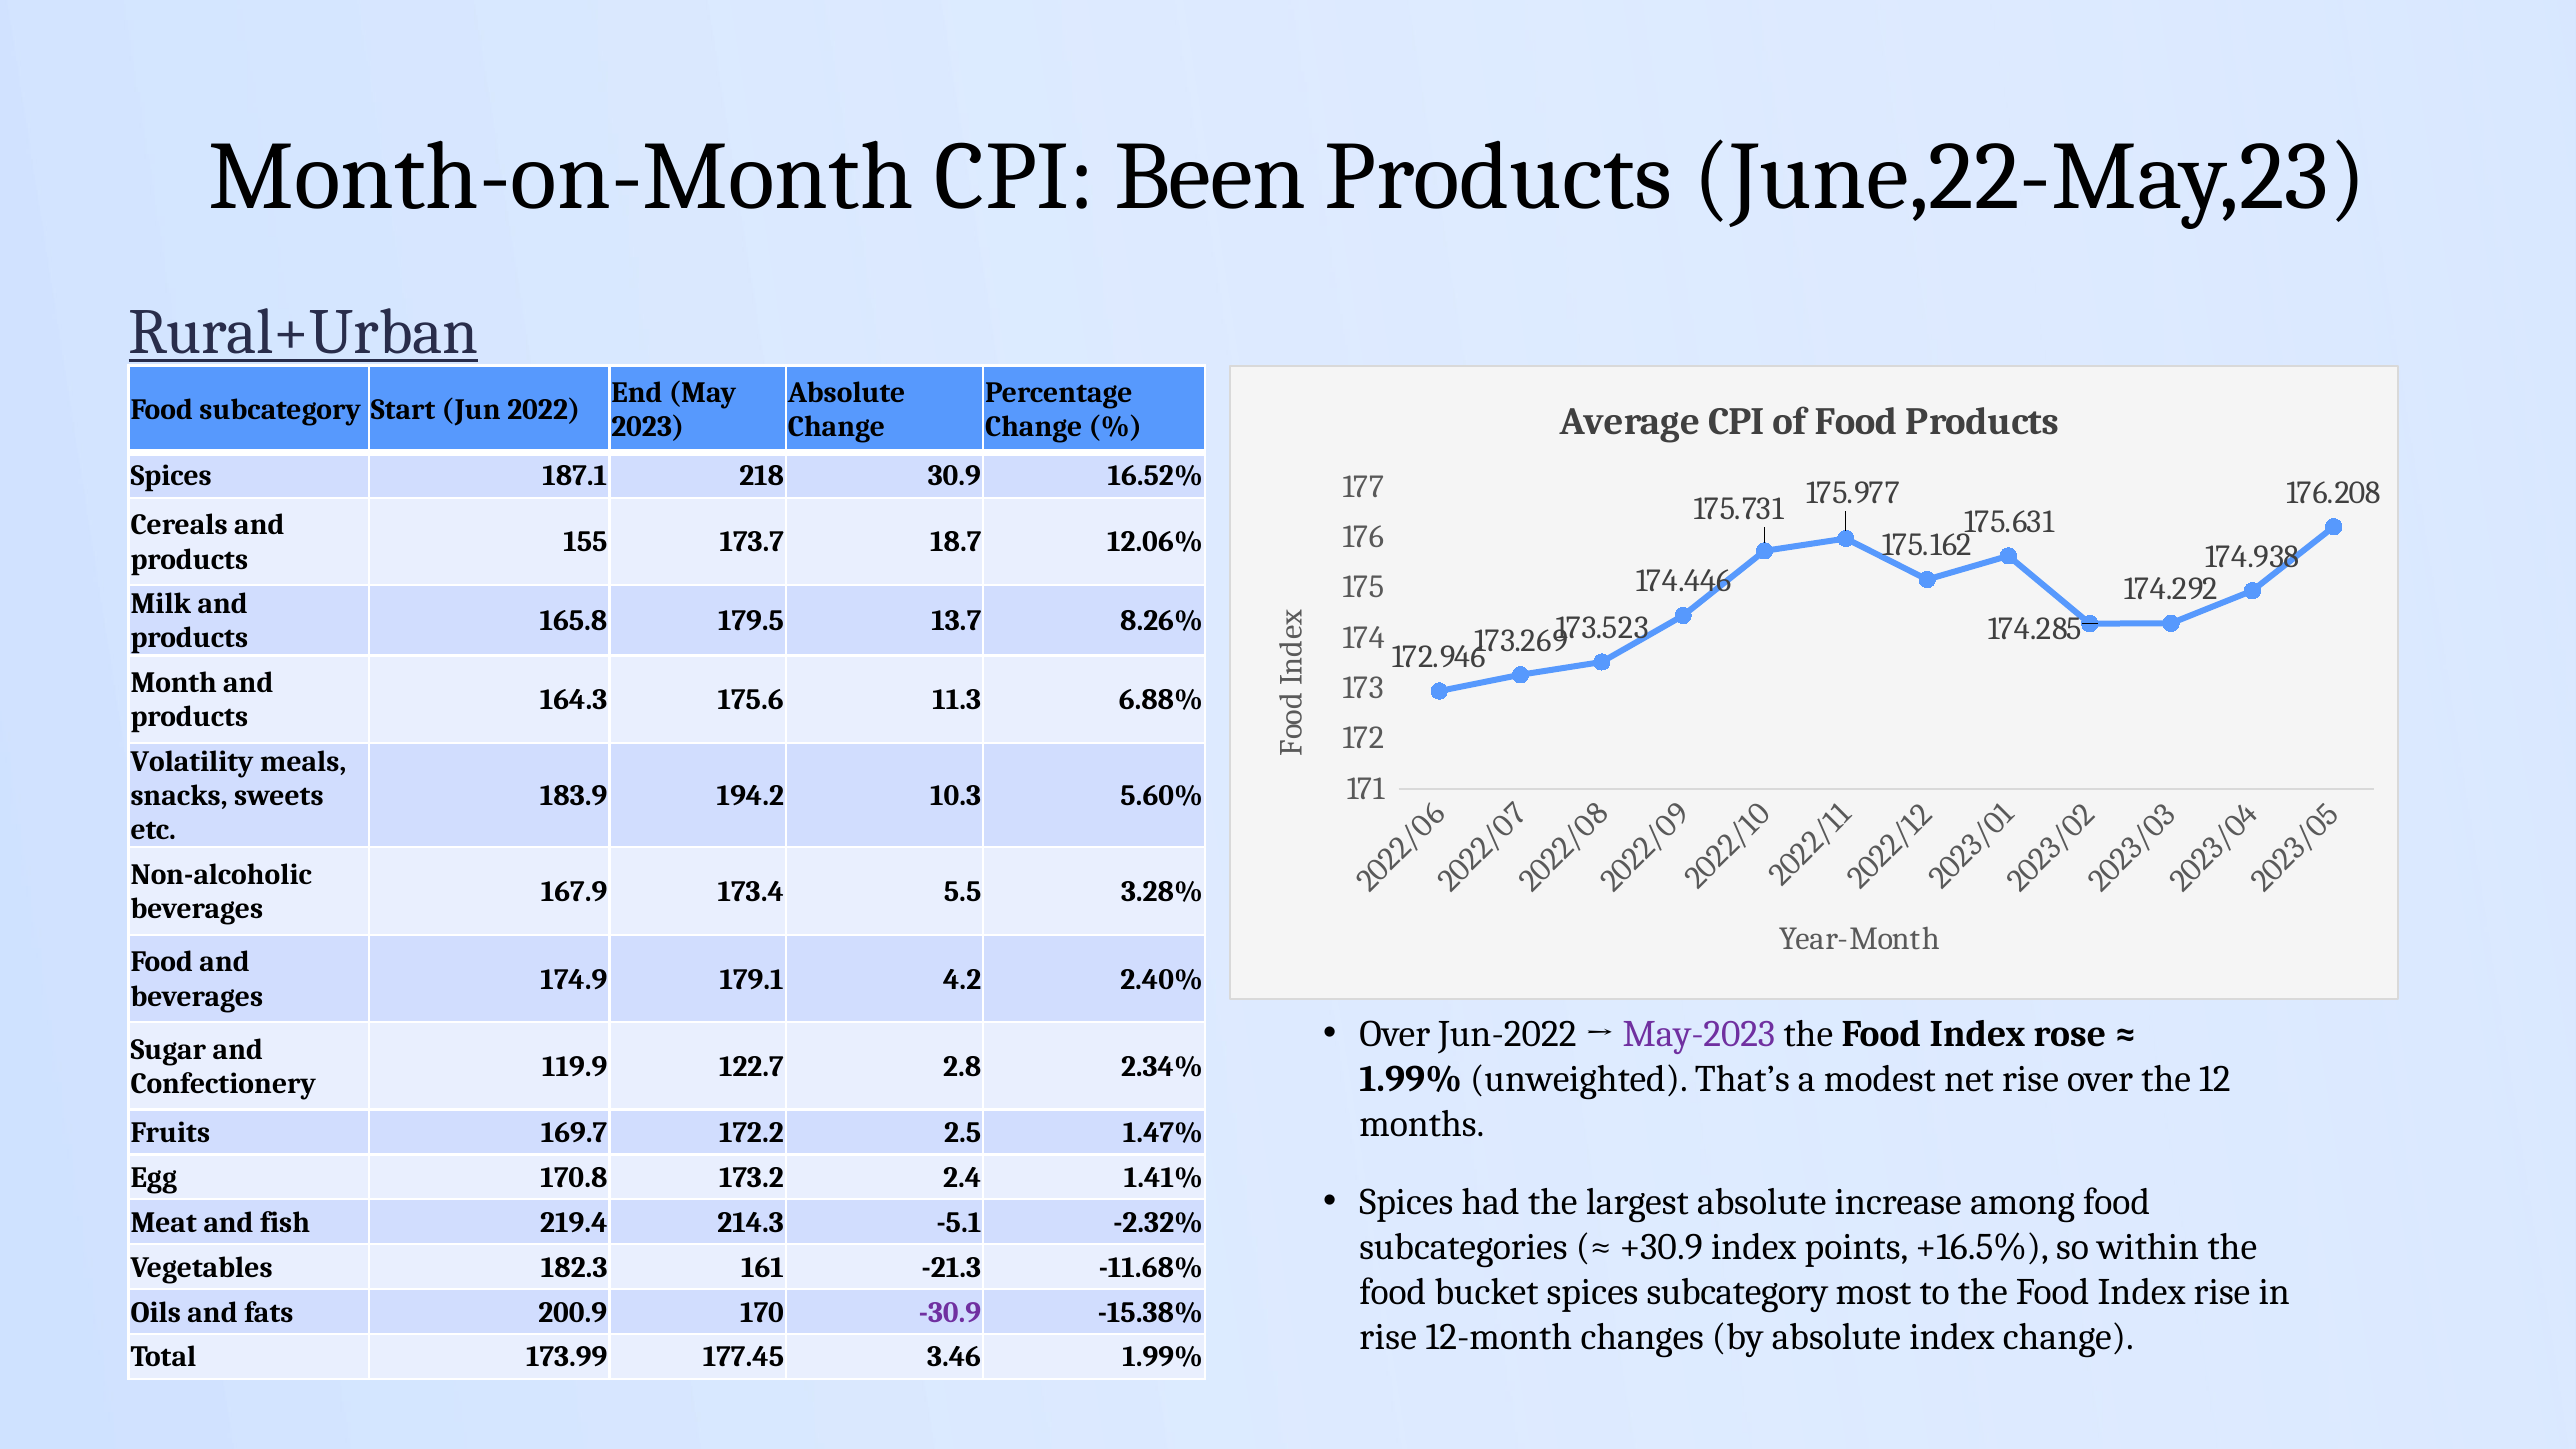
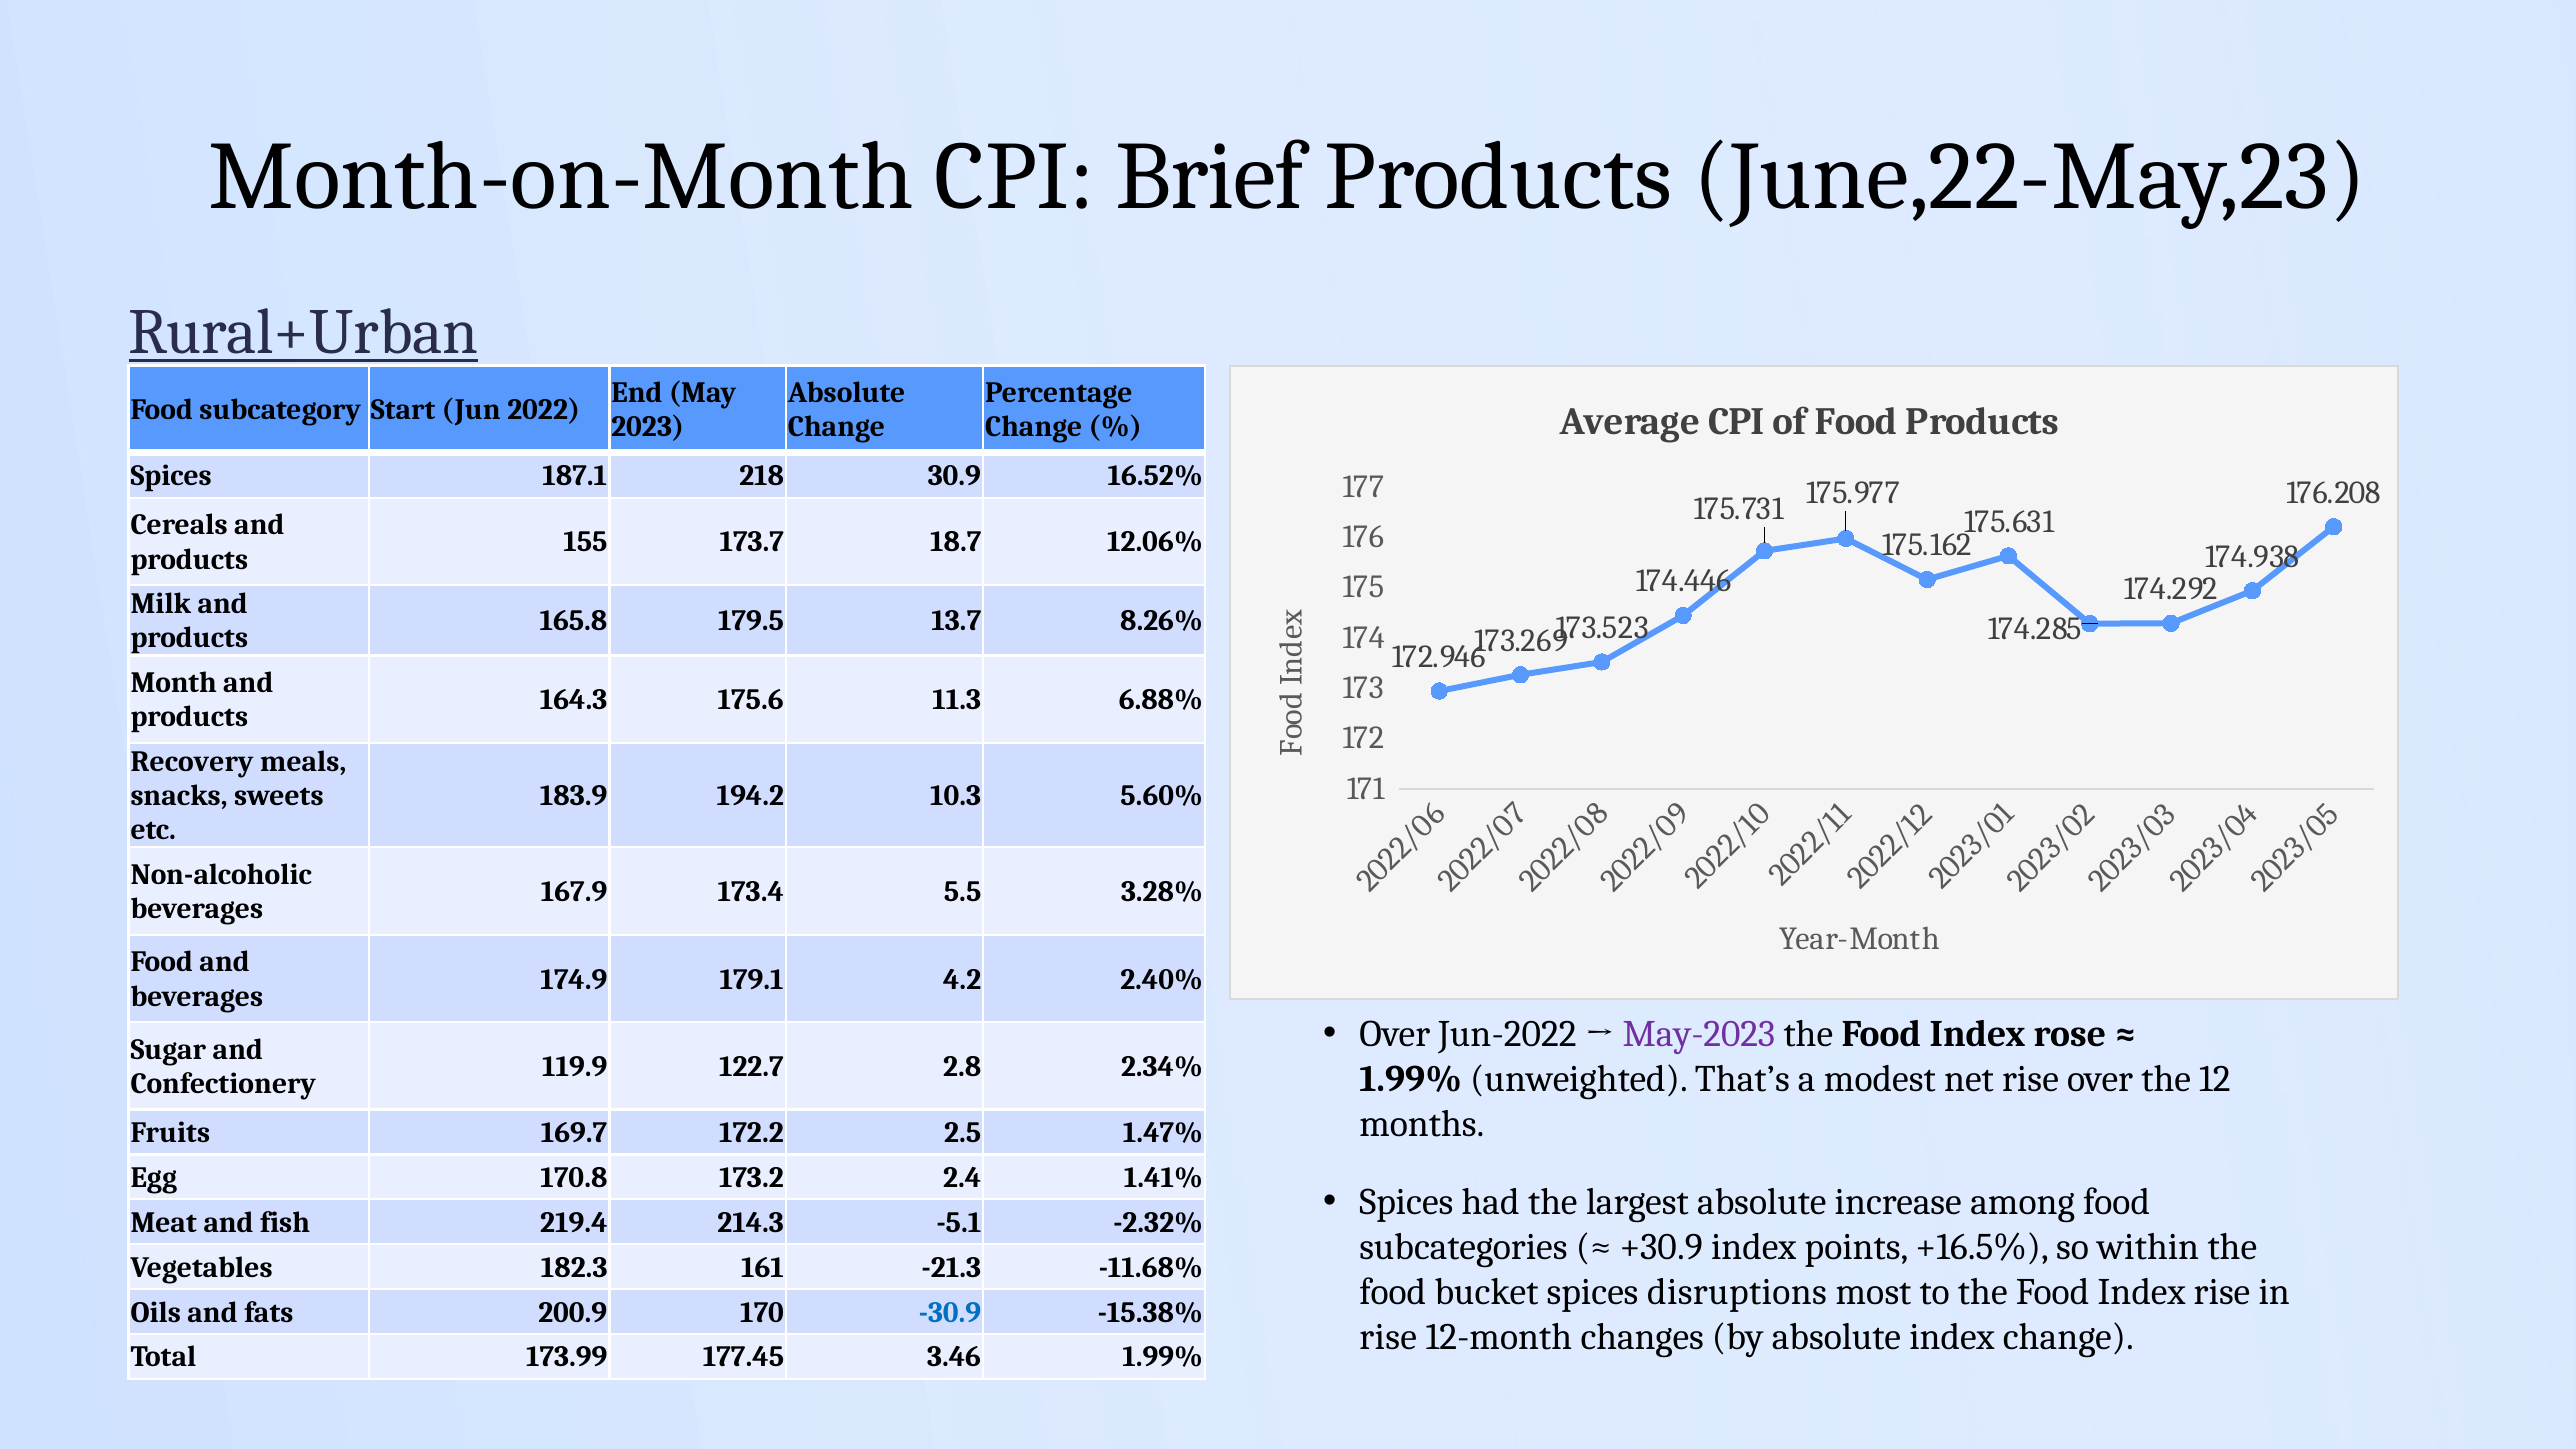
Been: Been -> Brief (1210, 177)
Volatility: Volatility -> Recovery (192, 762)
spices subcategory: subcategory -> disruptions (1737, 1292)
-30.9 colour: purple -> blue (950, 1312)
